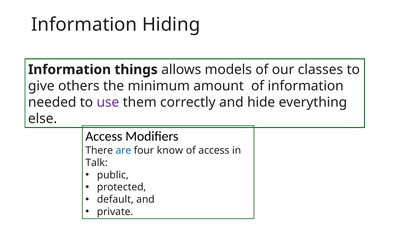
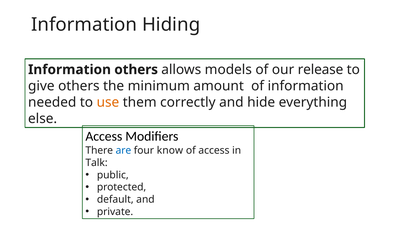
Information things: things -> others (136, 70)
classes: classes -> release (321, 70)
use colour: purple -> orange (108, 102)
